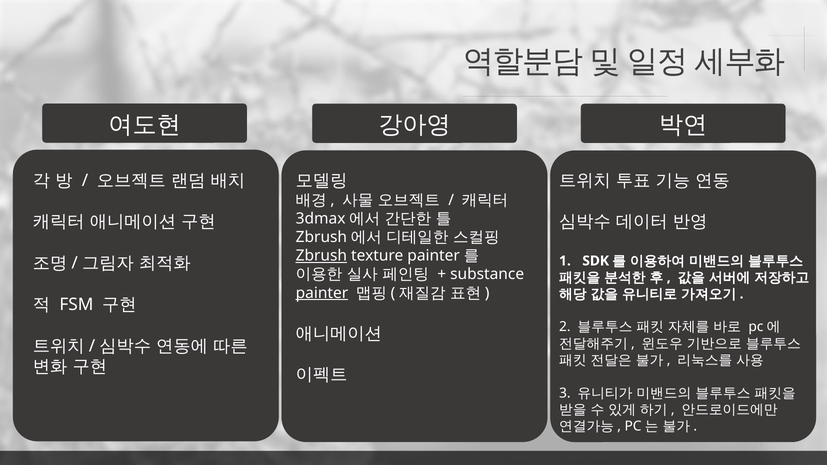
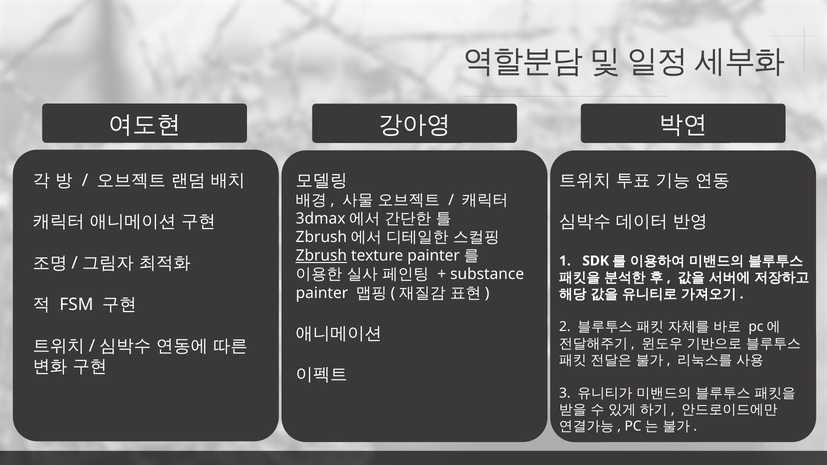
painter underline: present -> none (322, 293)
